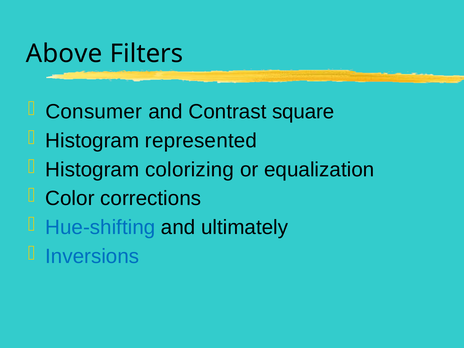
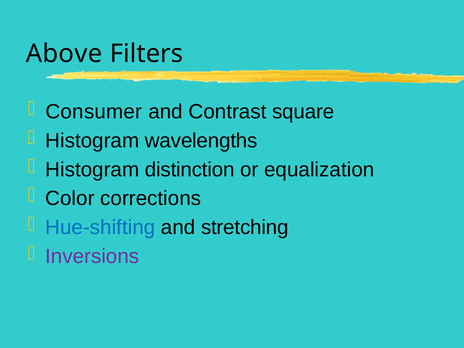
represented: represented -> wavelengths (201, 141)
colorizing: colorizing -> distinction (190, 170)
ultimately: ultimately -> stretching (245, 227)
Inversions colour: blue -> purple (92, 256)
